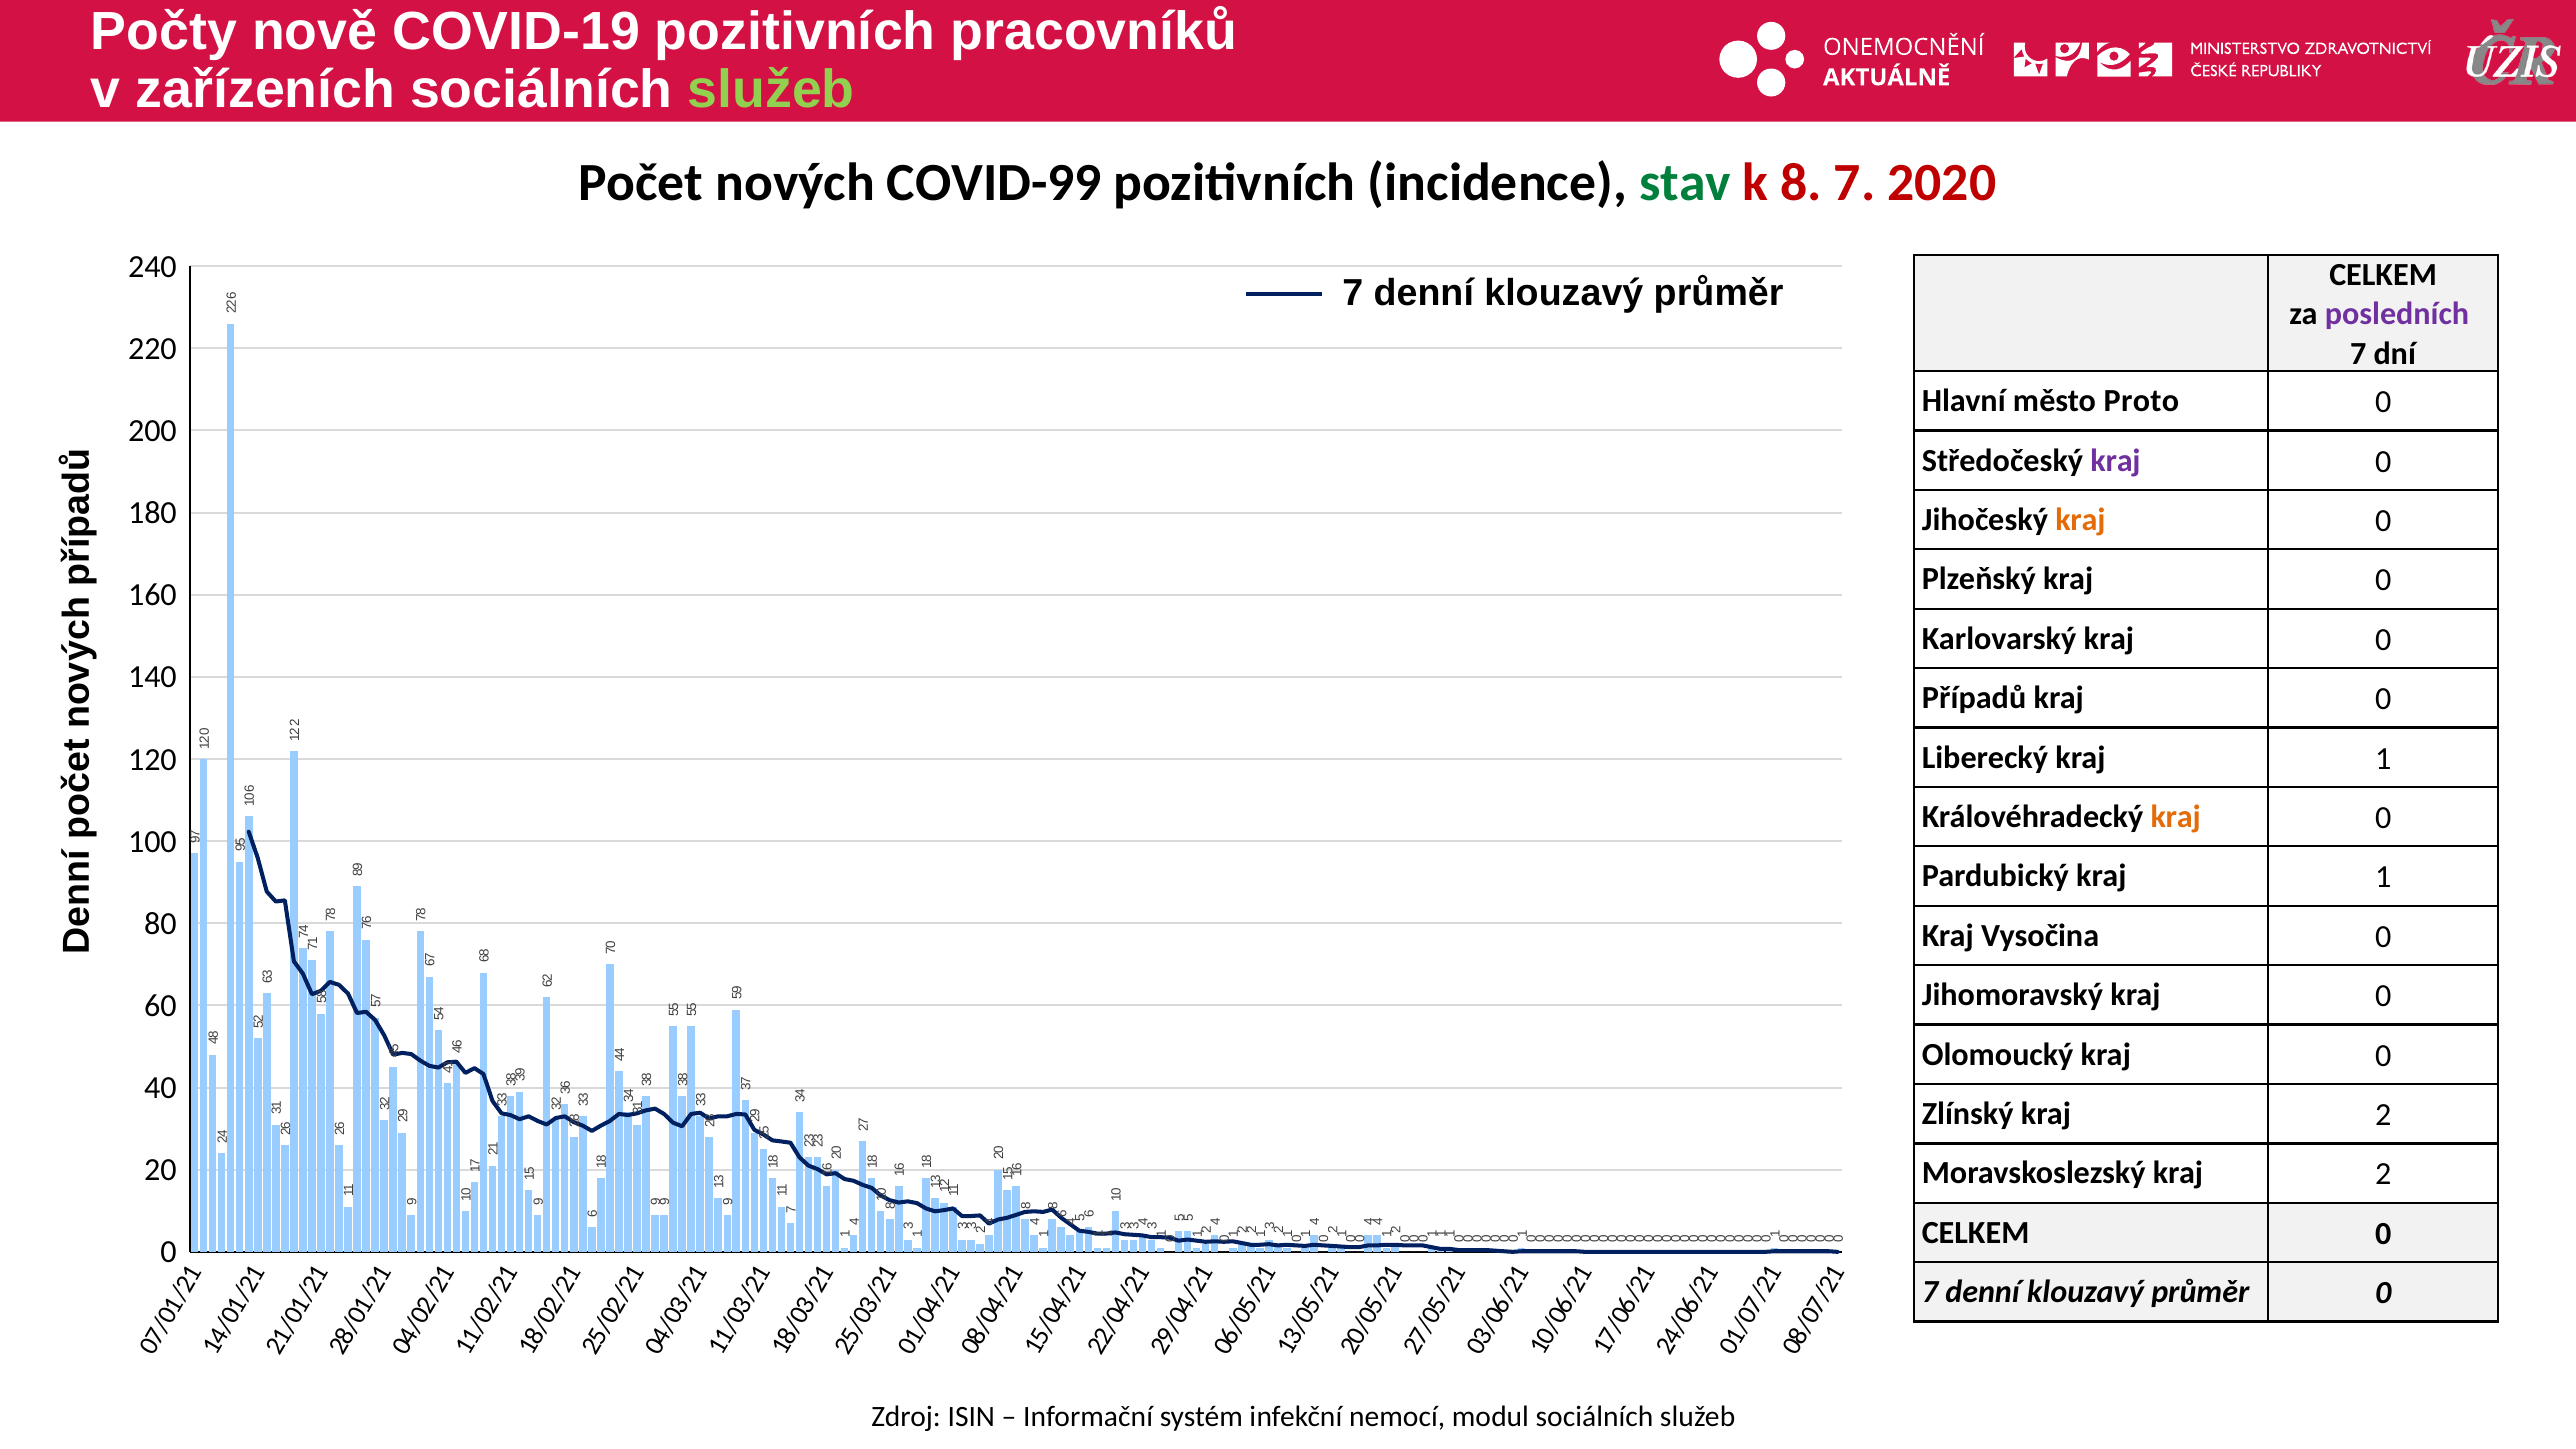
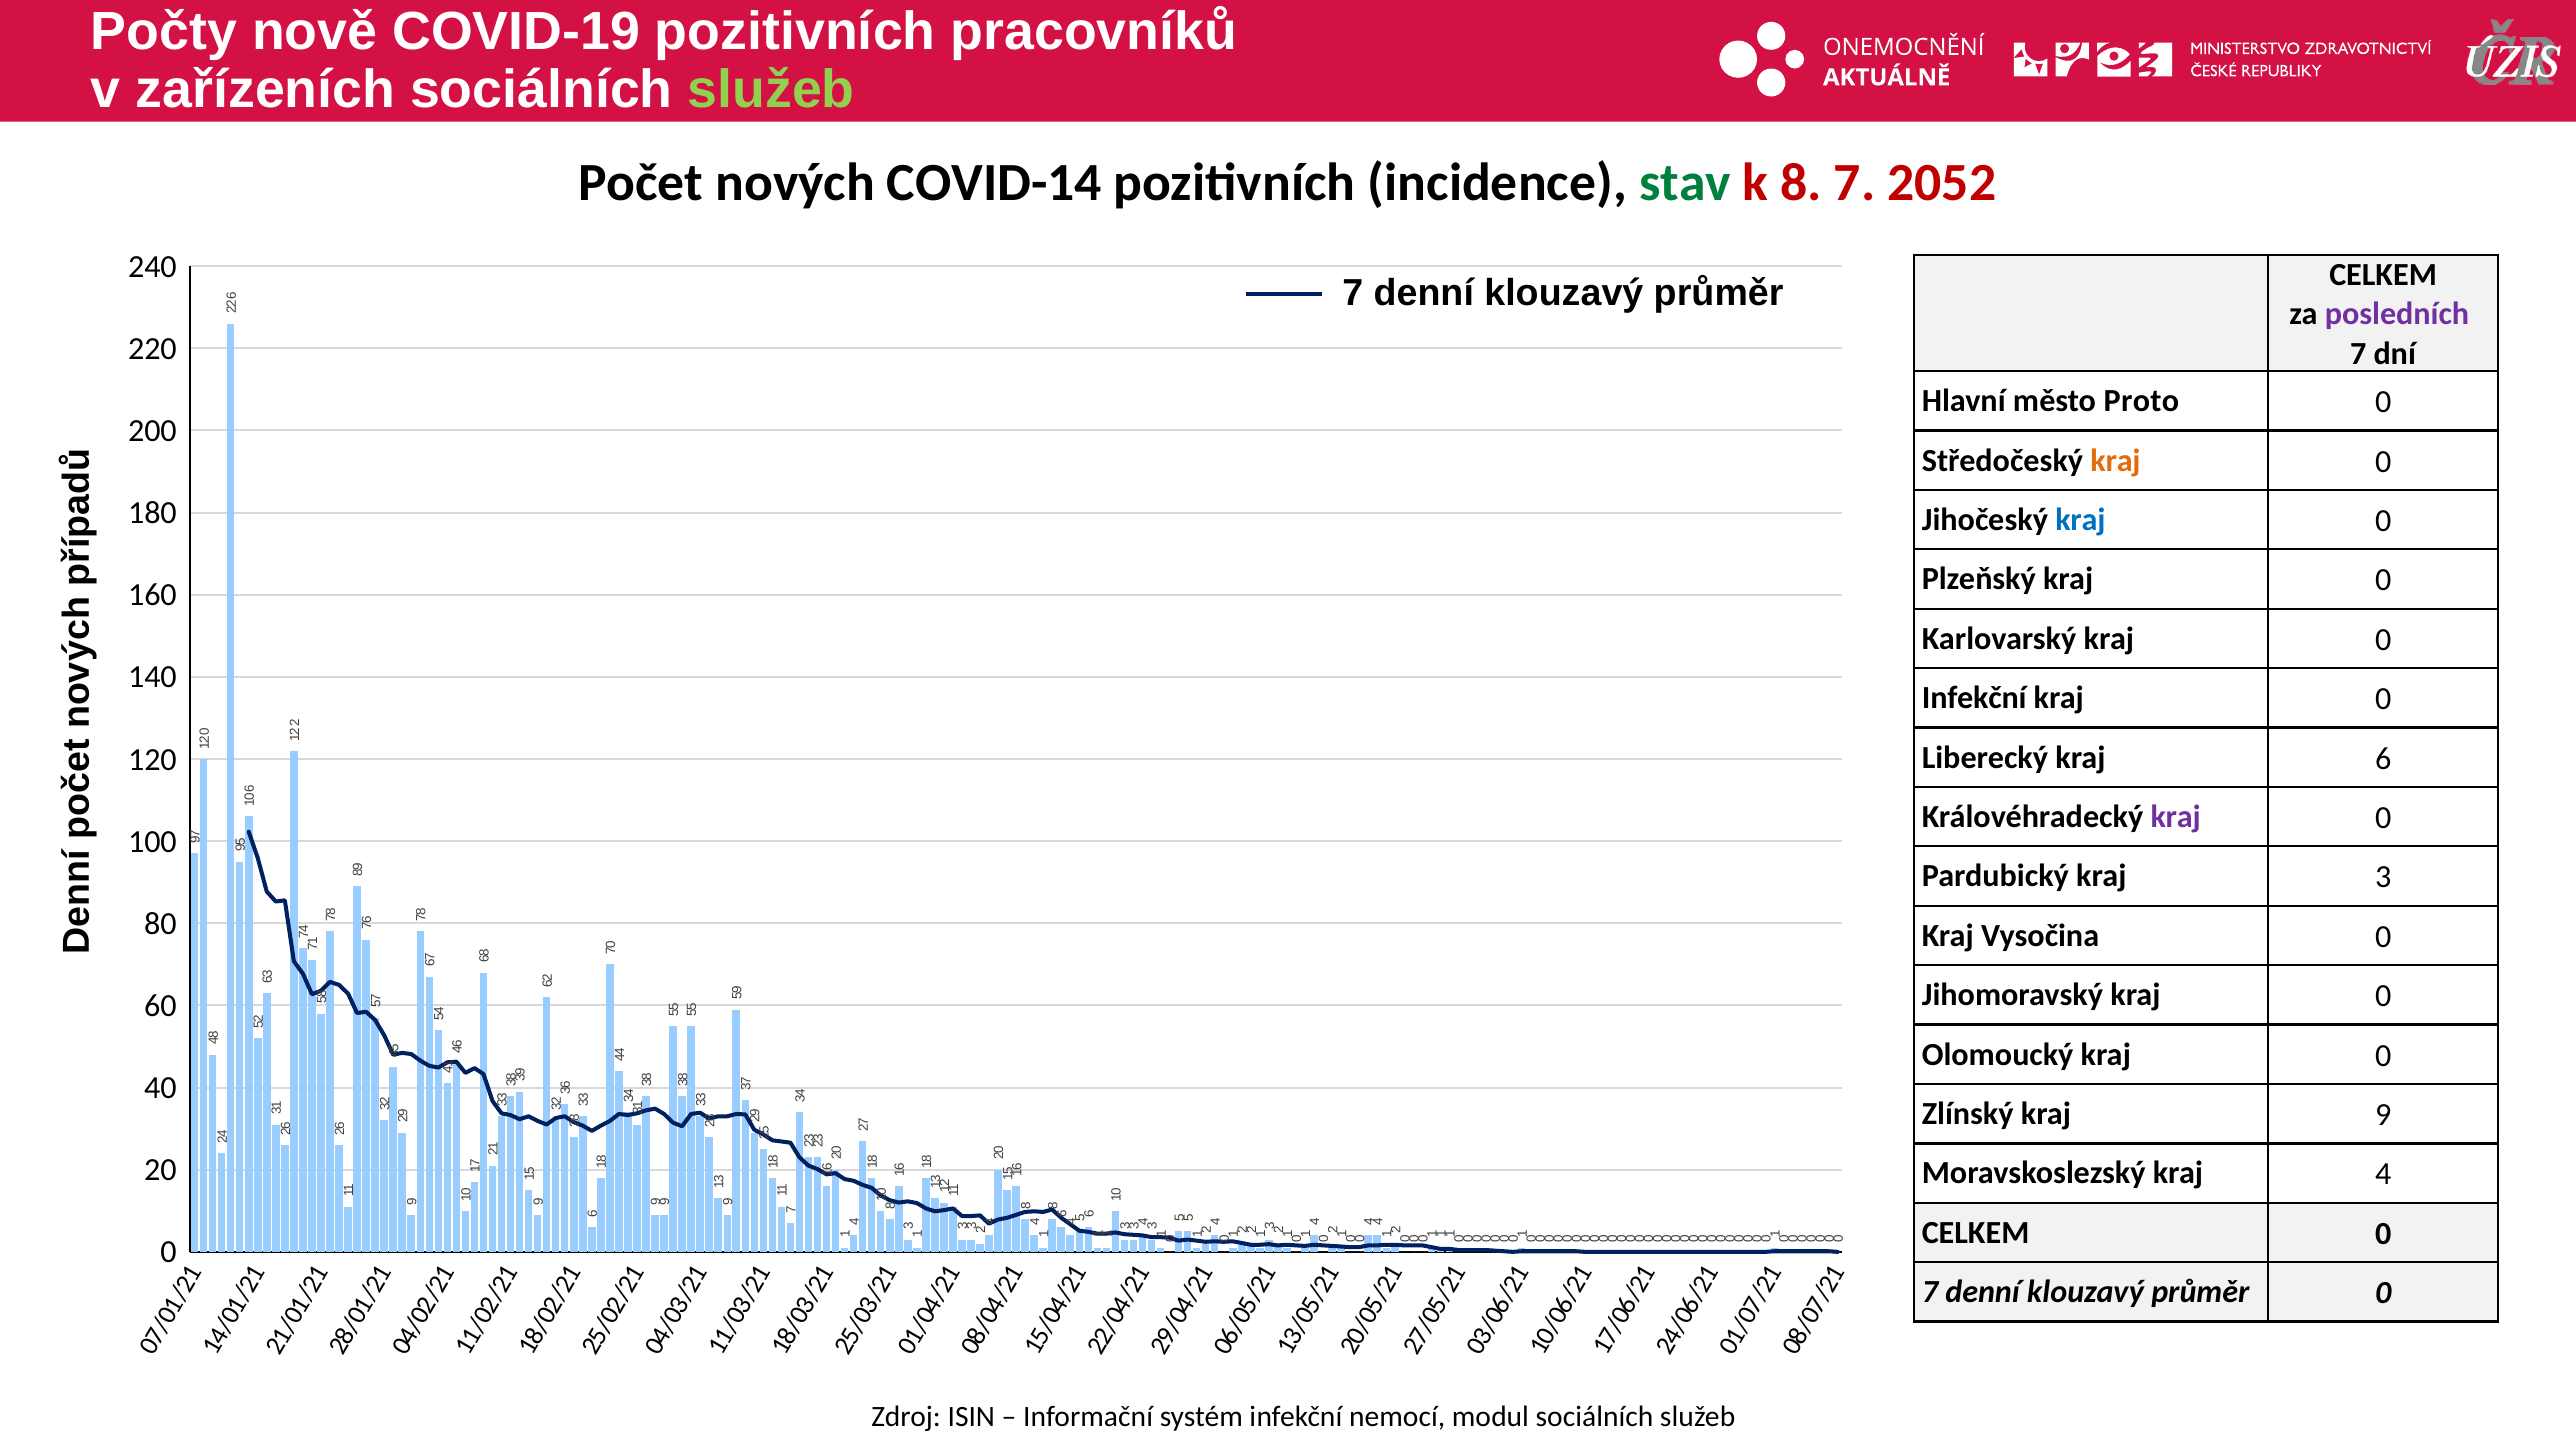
COVID-99: COVID-99 -> COVID-14 (994, 182)
2020: 2020 -> 2052 (1942, 182)
kraj colour: purple -> orange (2116, 461)
kraj colour: orange -> blue (2080, 520)
Případů: Případů -> Infekční (1974, 698)
Liberecký kraj 1: 1 -> 6 (2383, 759)
kraj colour: orange -> purple (2176, 817)
Pardubický kraj 1: 1 -> 3 (2383, 877)
Zlínský kraj 2: 2 -> 9 (2383, 1115)
Moravskoslezský kraj 2: 2 -> 4 (2383, 1174)
